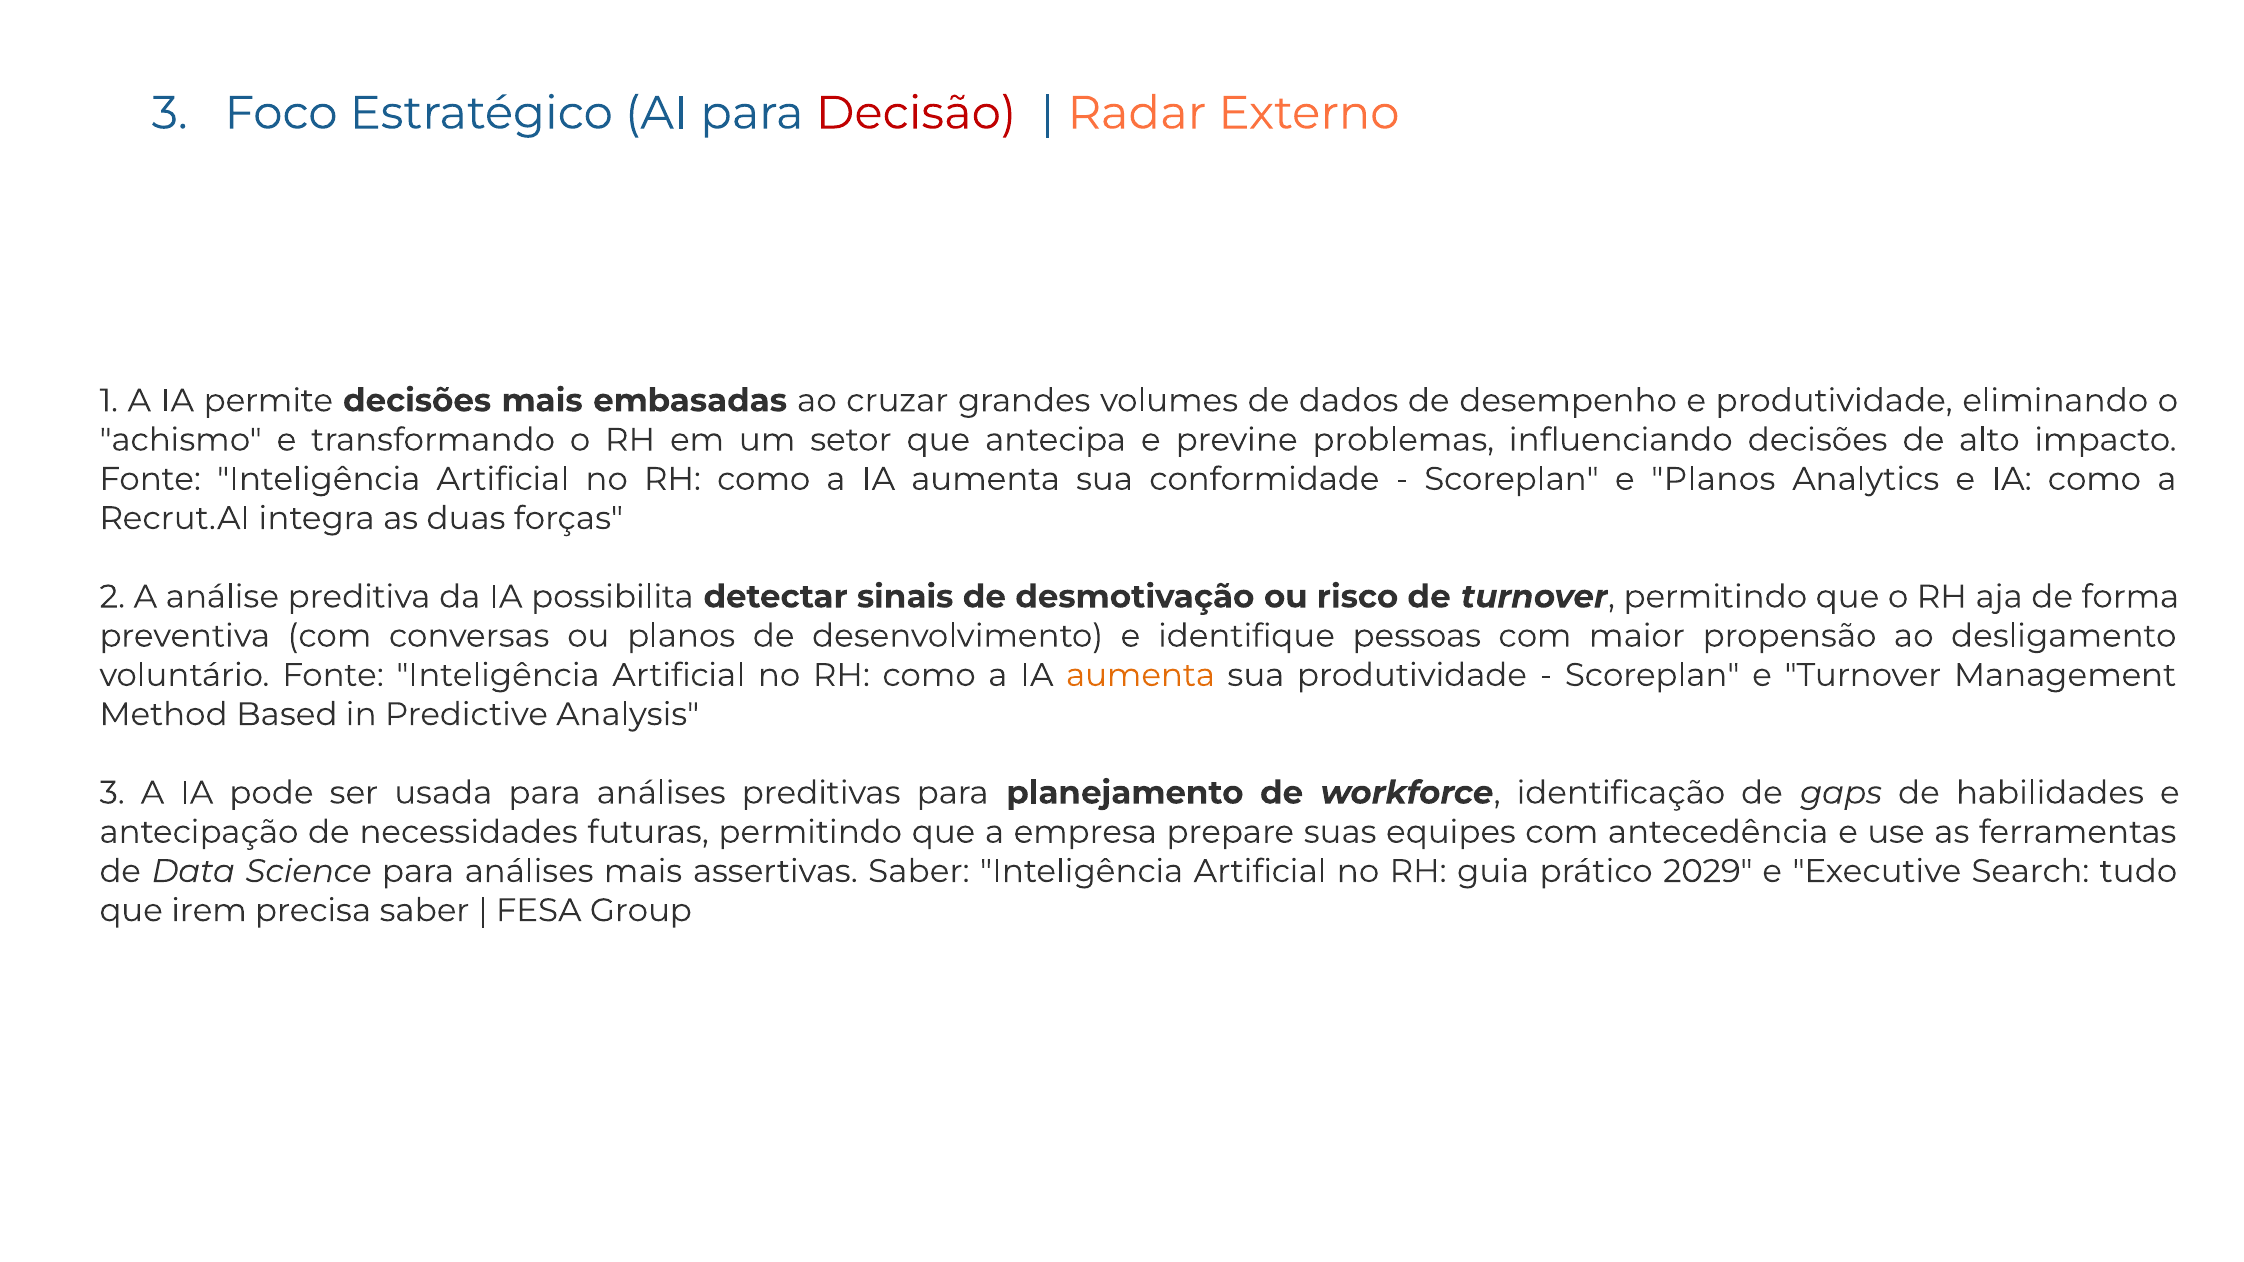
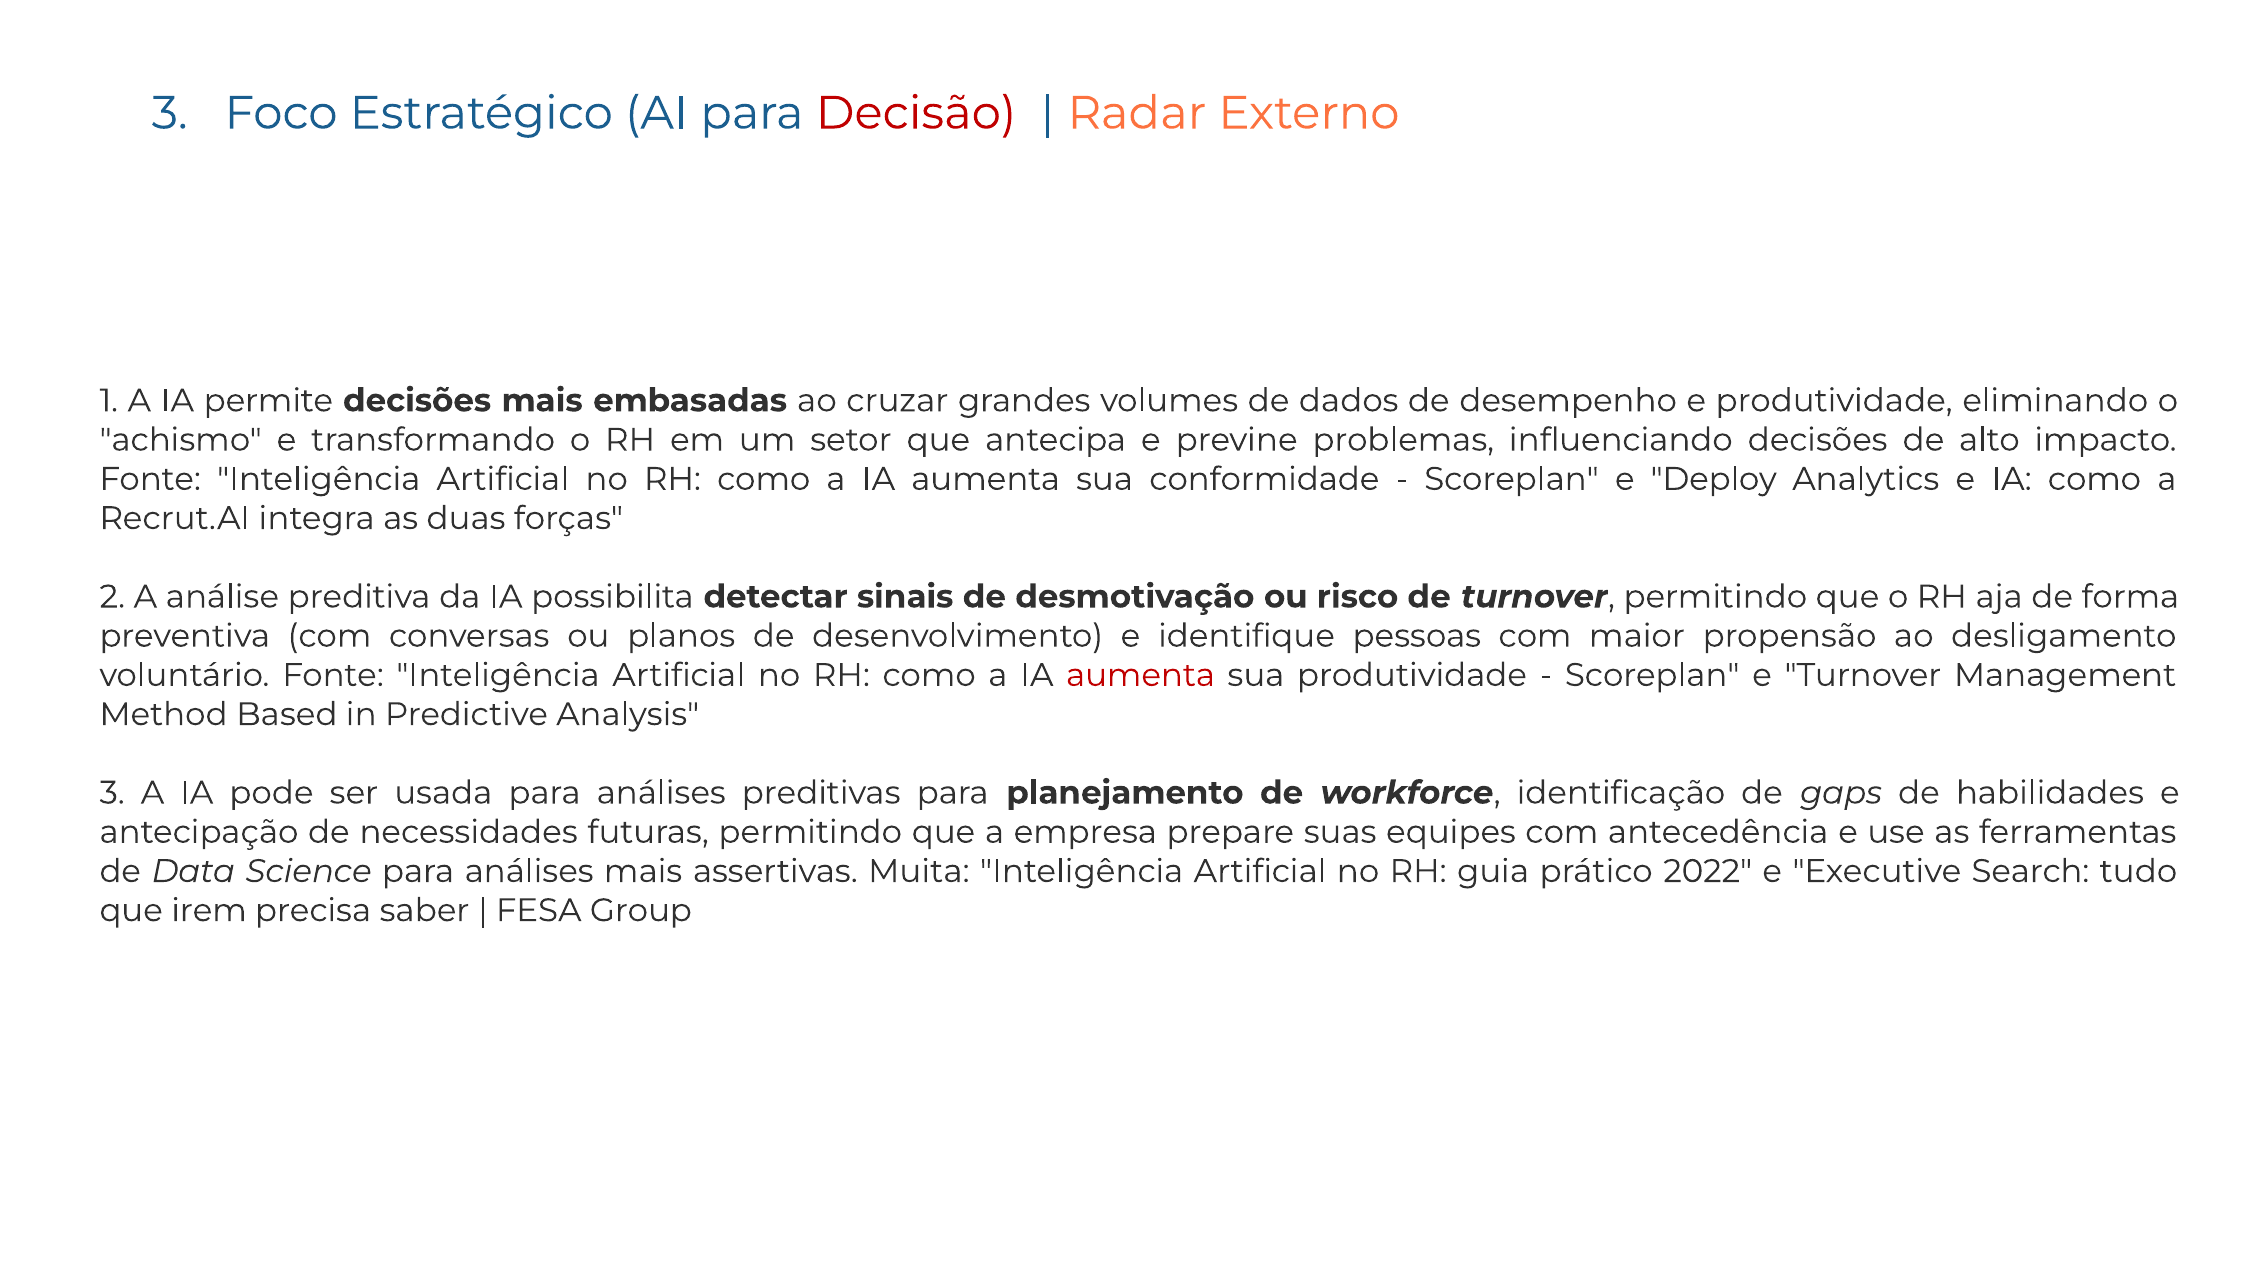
e Planos: Planos -> Deploy (1714, 479)
aumenta colour: orange -> red (1141, 675)
assertivas Saber: Saber -> Muita (919, 871)
2029: 2029 -> 2022 (1708, 871)
